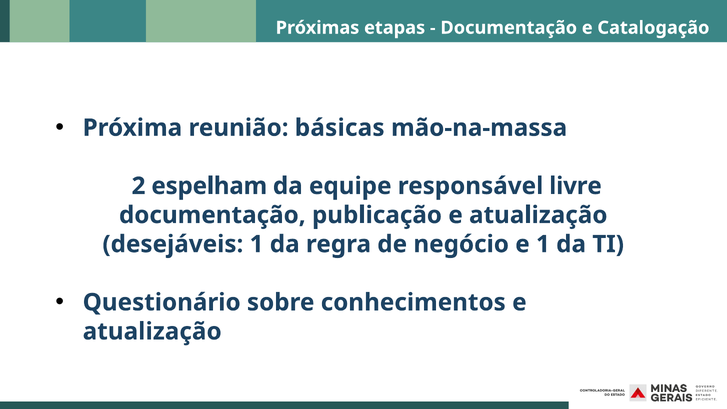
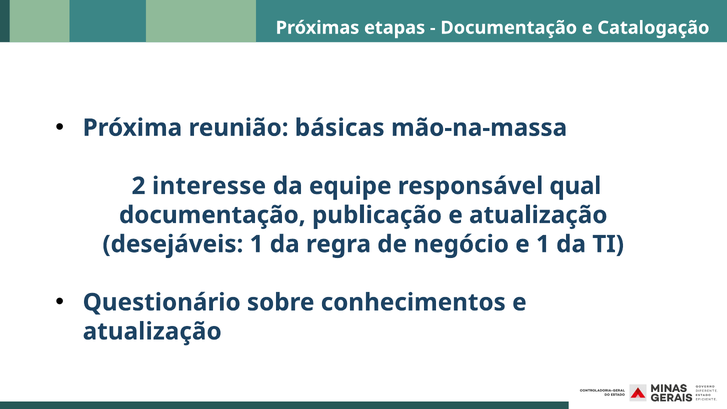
espelham: espelham -> interesse (209, 186)
livre: livre -> qual (575, 186)
